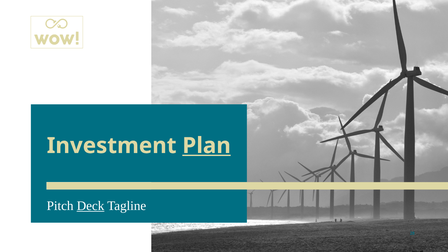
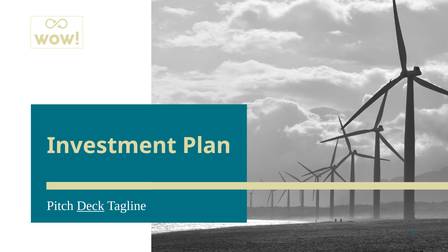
Plan underline: present -> none (207, 146)
